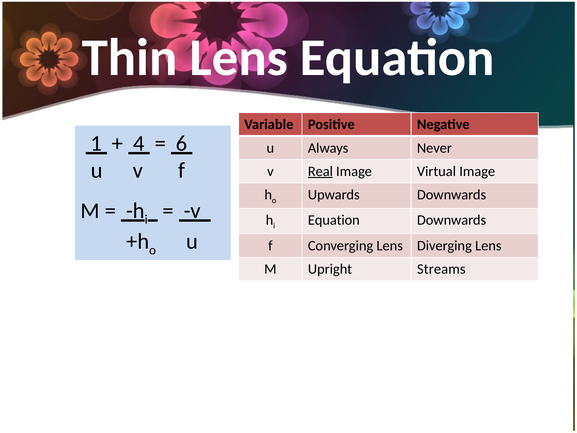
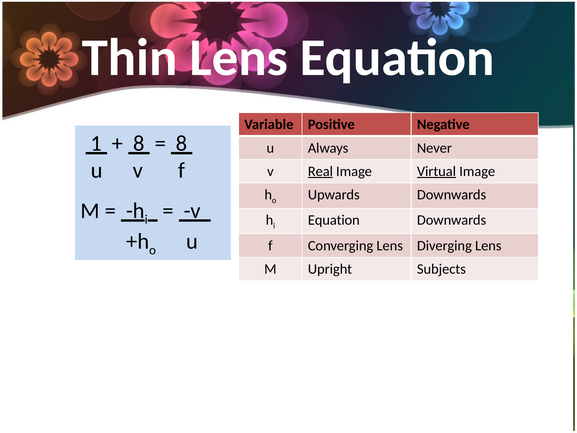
4: 4 -> 8 (139, 143)
6: 6 -> 8 (182, 143)
Virtual underline: none -> present (436, 171)
Streams: Streams -> Subjects (441, 269)
